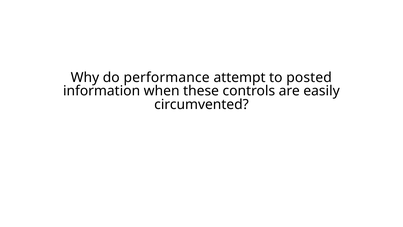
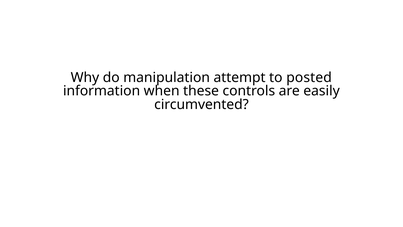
performance: performance -> manipulation (167, 77)
